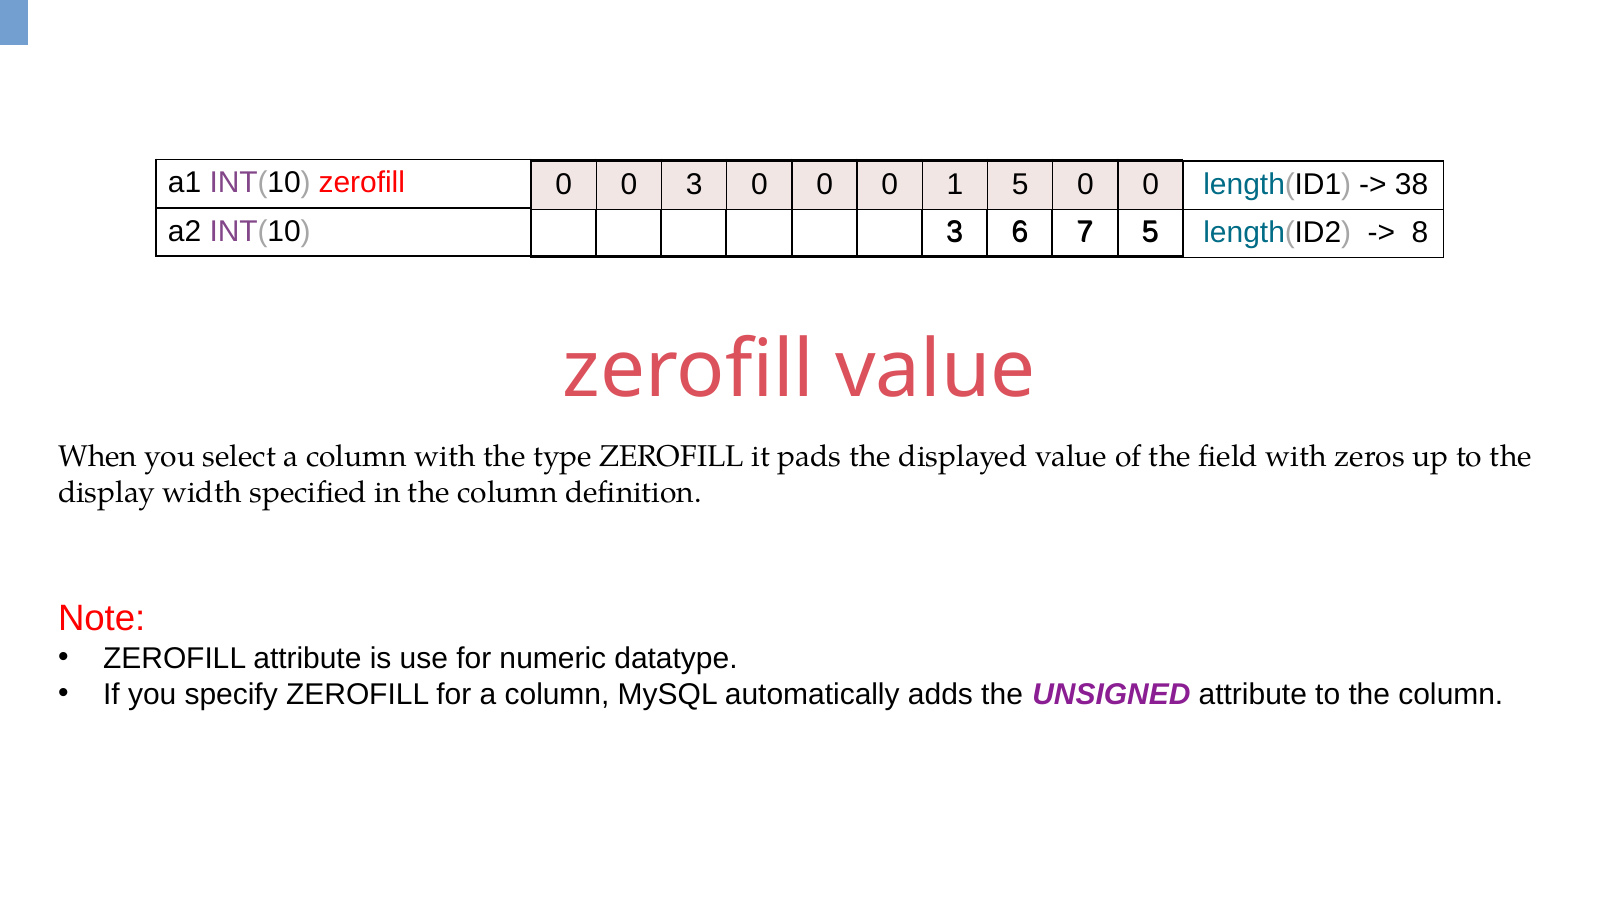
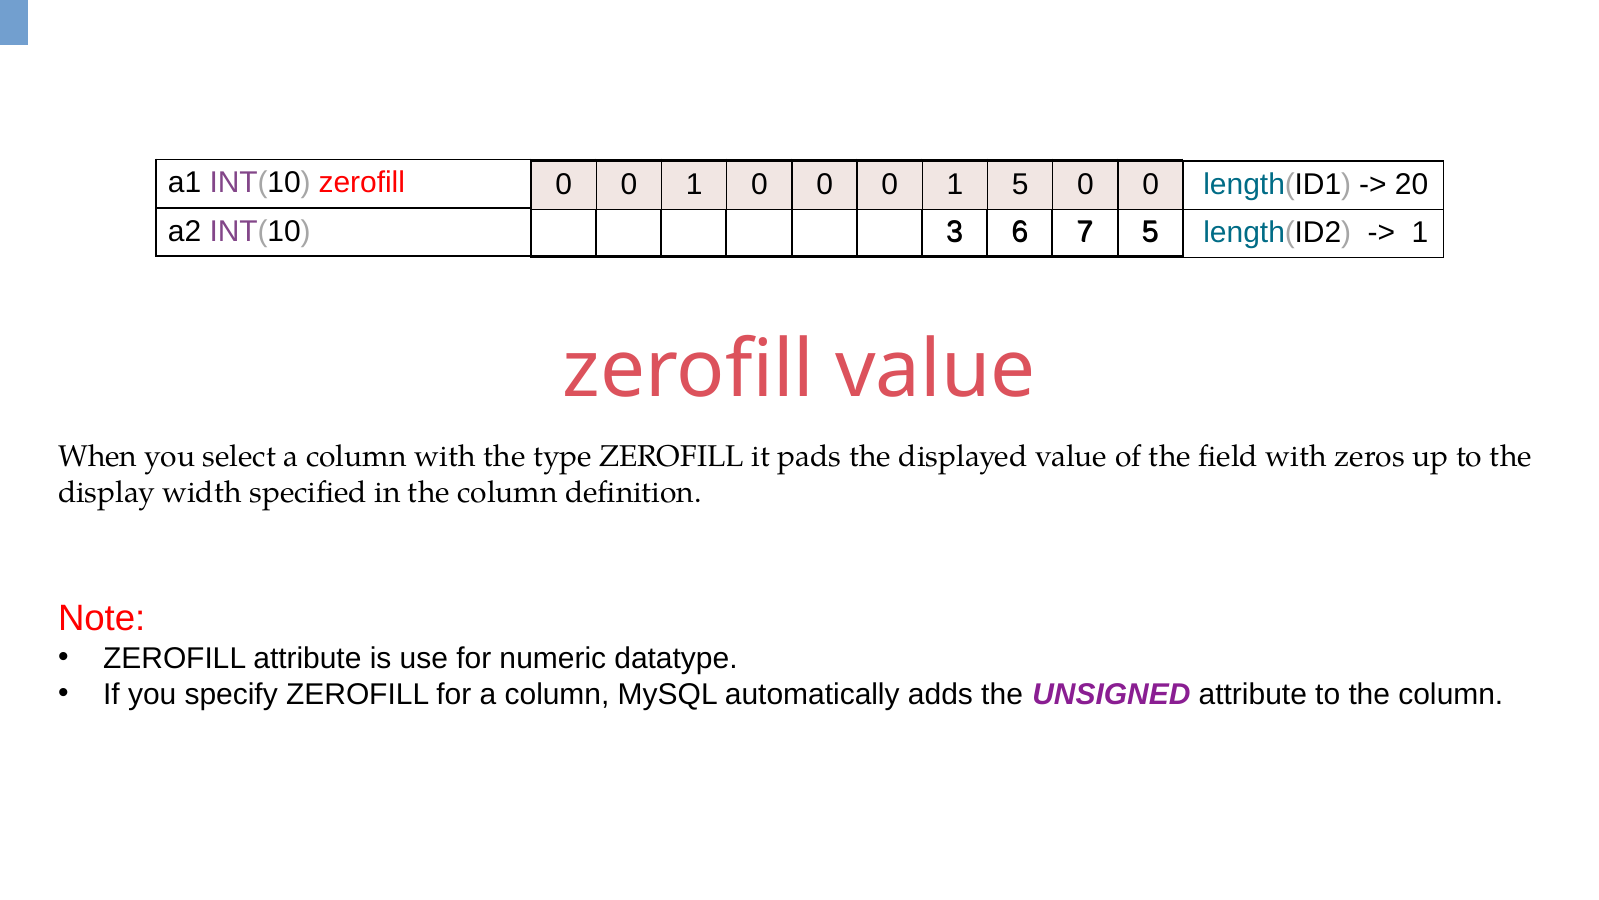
3: 3 -> 1 (694, 184)
38: 38 -> 20 (1412, 184)
8: 8 -> 1 (1420, 233)
